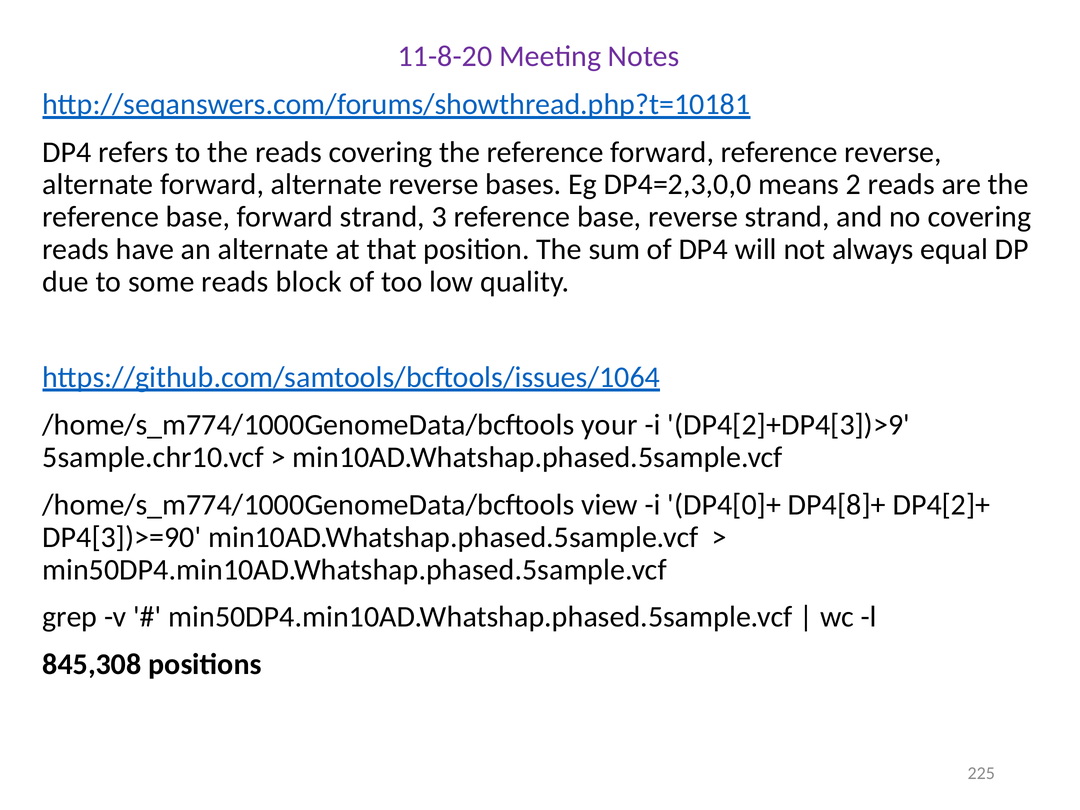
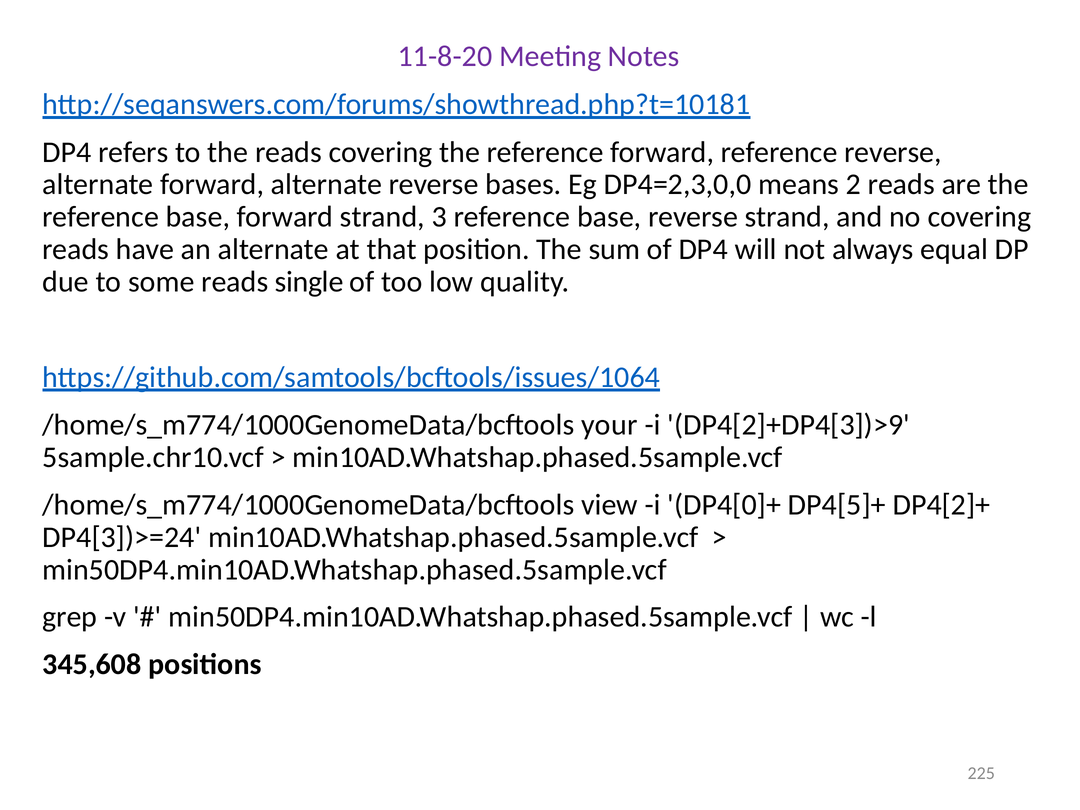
block: block -> single (309, 282)
DP4[8]+: DP4[8]+ -> DP4[5]+ (837, 505)
DP4[3])>=90: DP4[3])>=90 -> DP4[3])>=24 (122, 537)
845,308: 845,308 -> 345,608 (92, 665)
